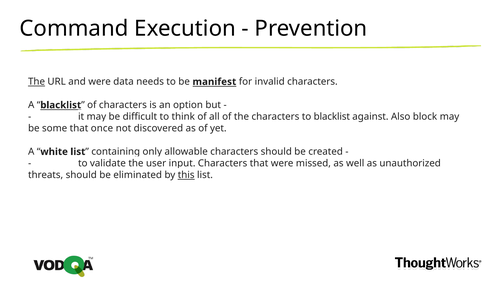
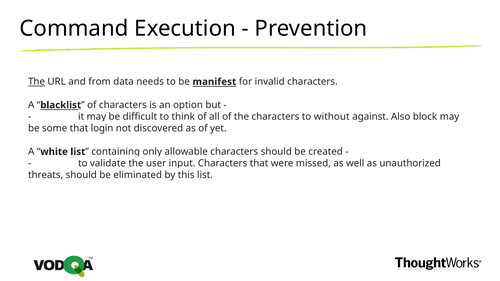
and were: were -> from (100, 82)
to blacklist: blacklist -> without (332, 117)
once: once -> login (102, 129)
this underline: present -> none (186, 175)
